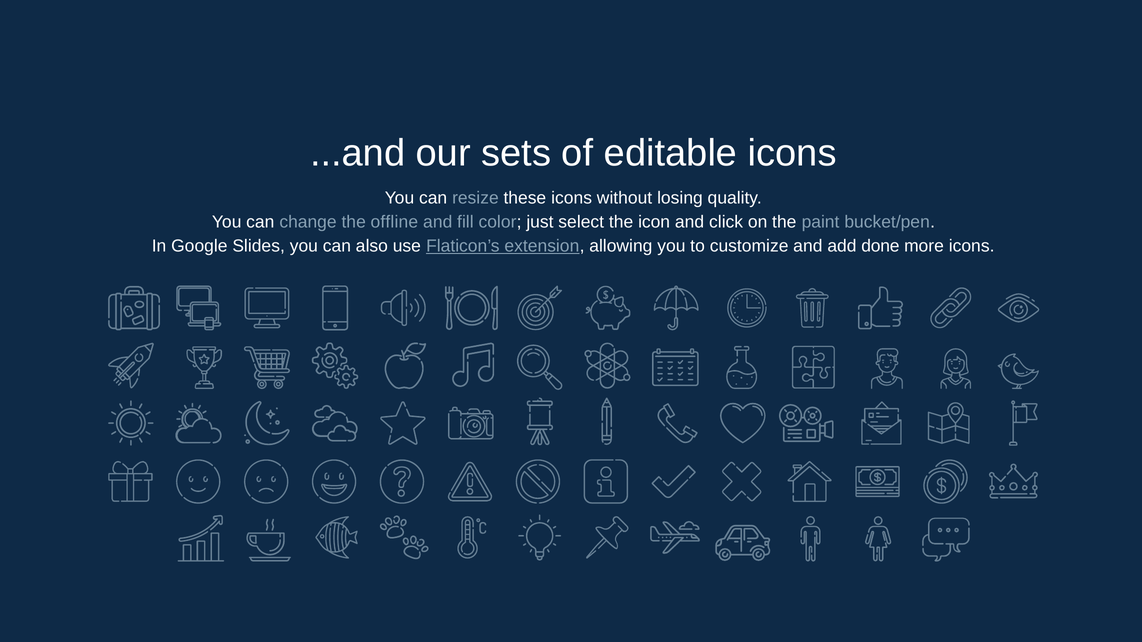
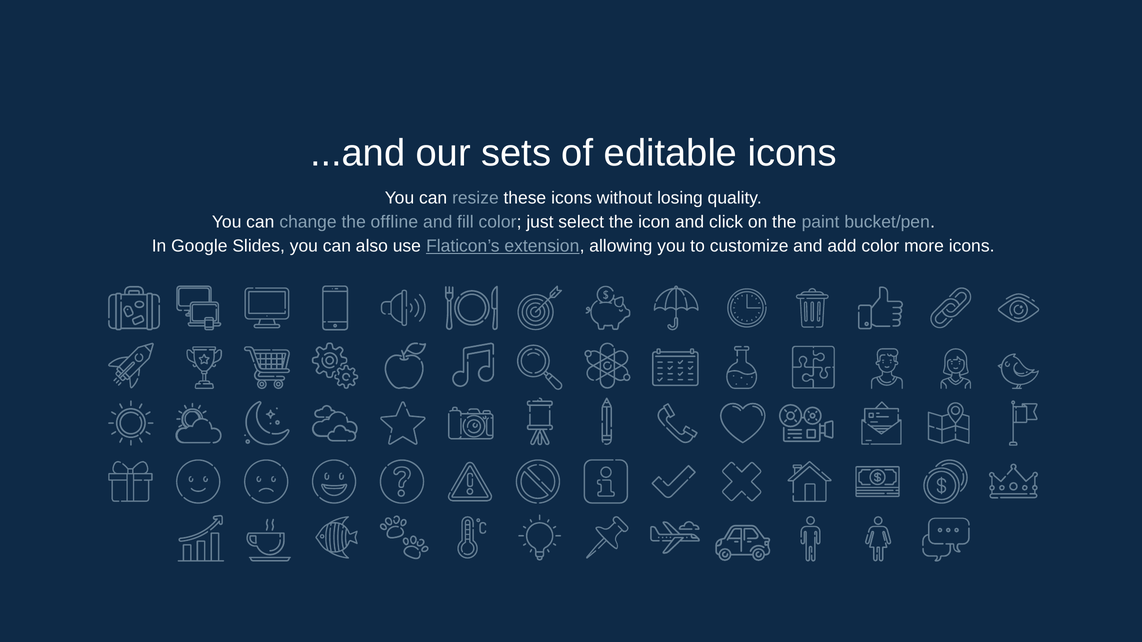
add done: done -> color (880, 246)
